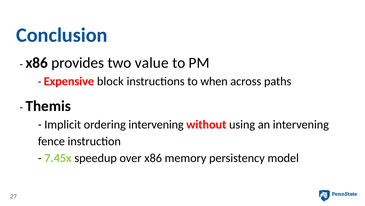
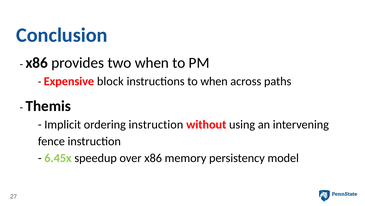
two value: value -> when (152, 63)
ordering intervening: intervening -> instruction (156, 124)
7.45x: 7.45x -> 6.45x (58, 158)
